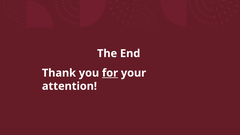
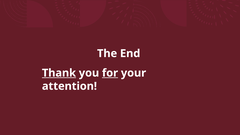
Thank underline: none -> present (59, 73)
